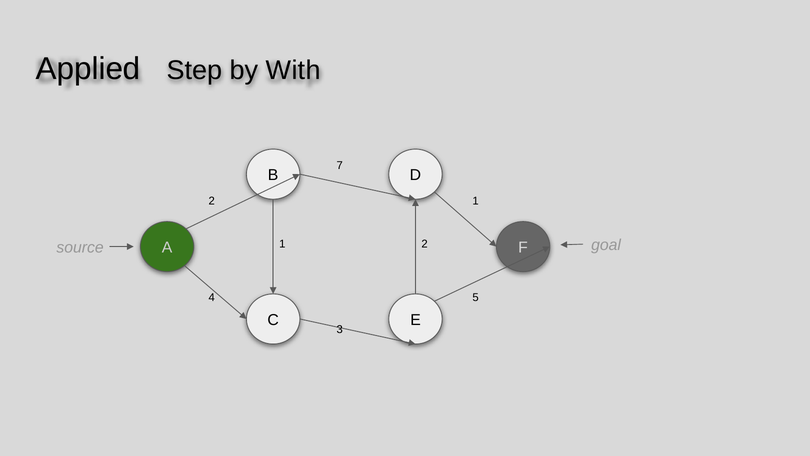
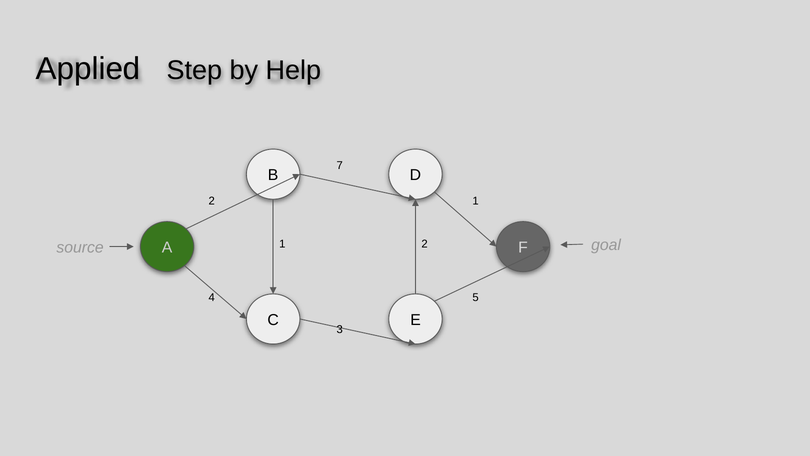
With: With -> Help (293, 70)
